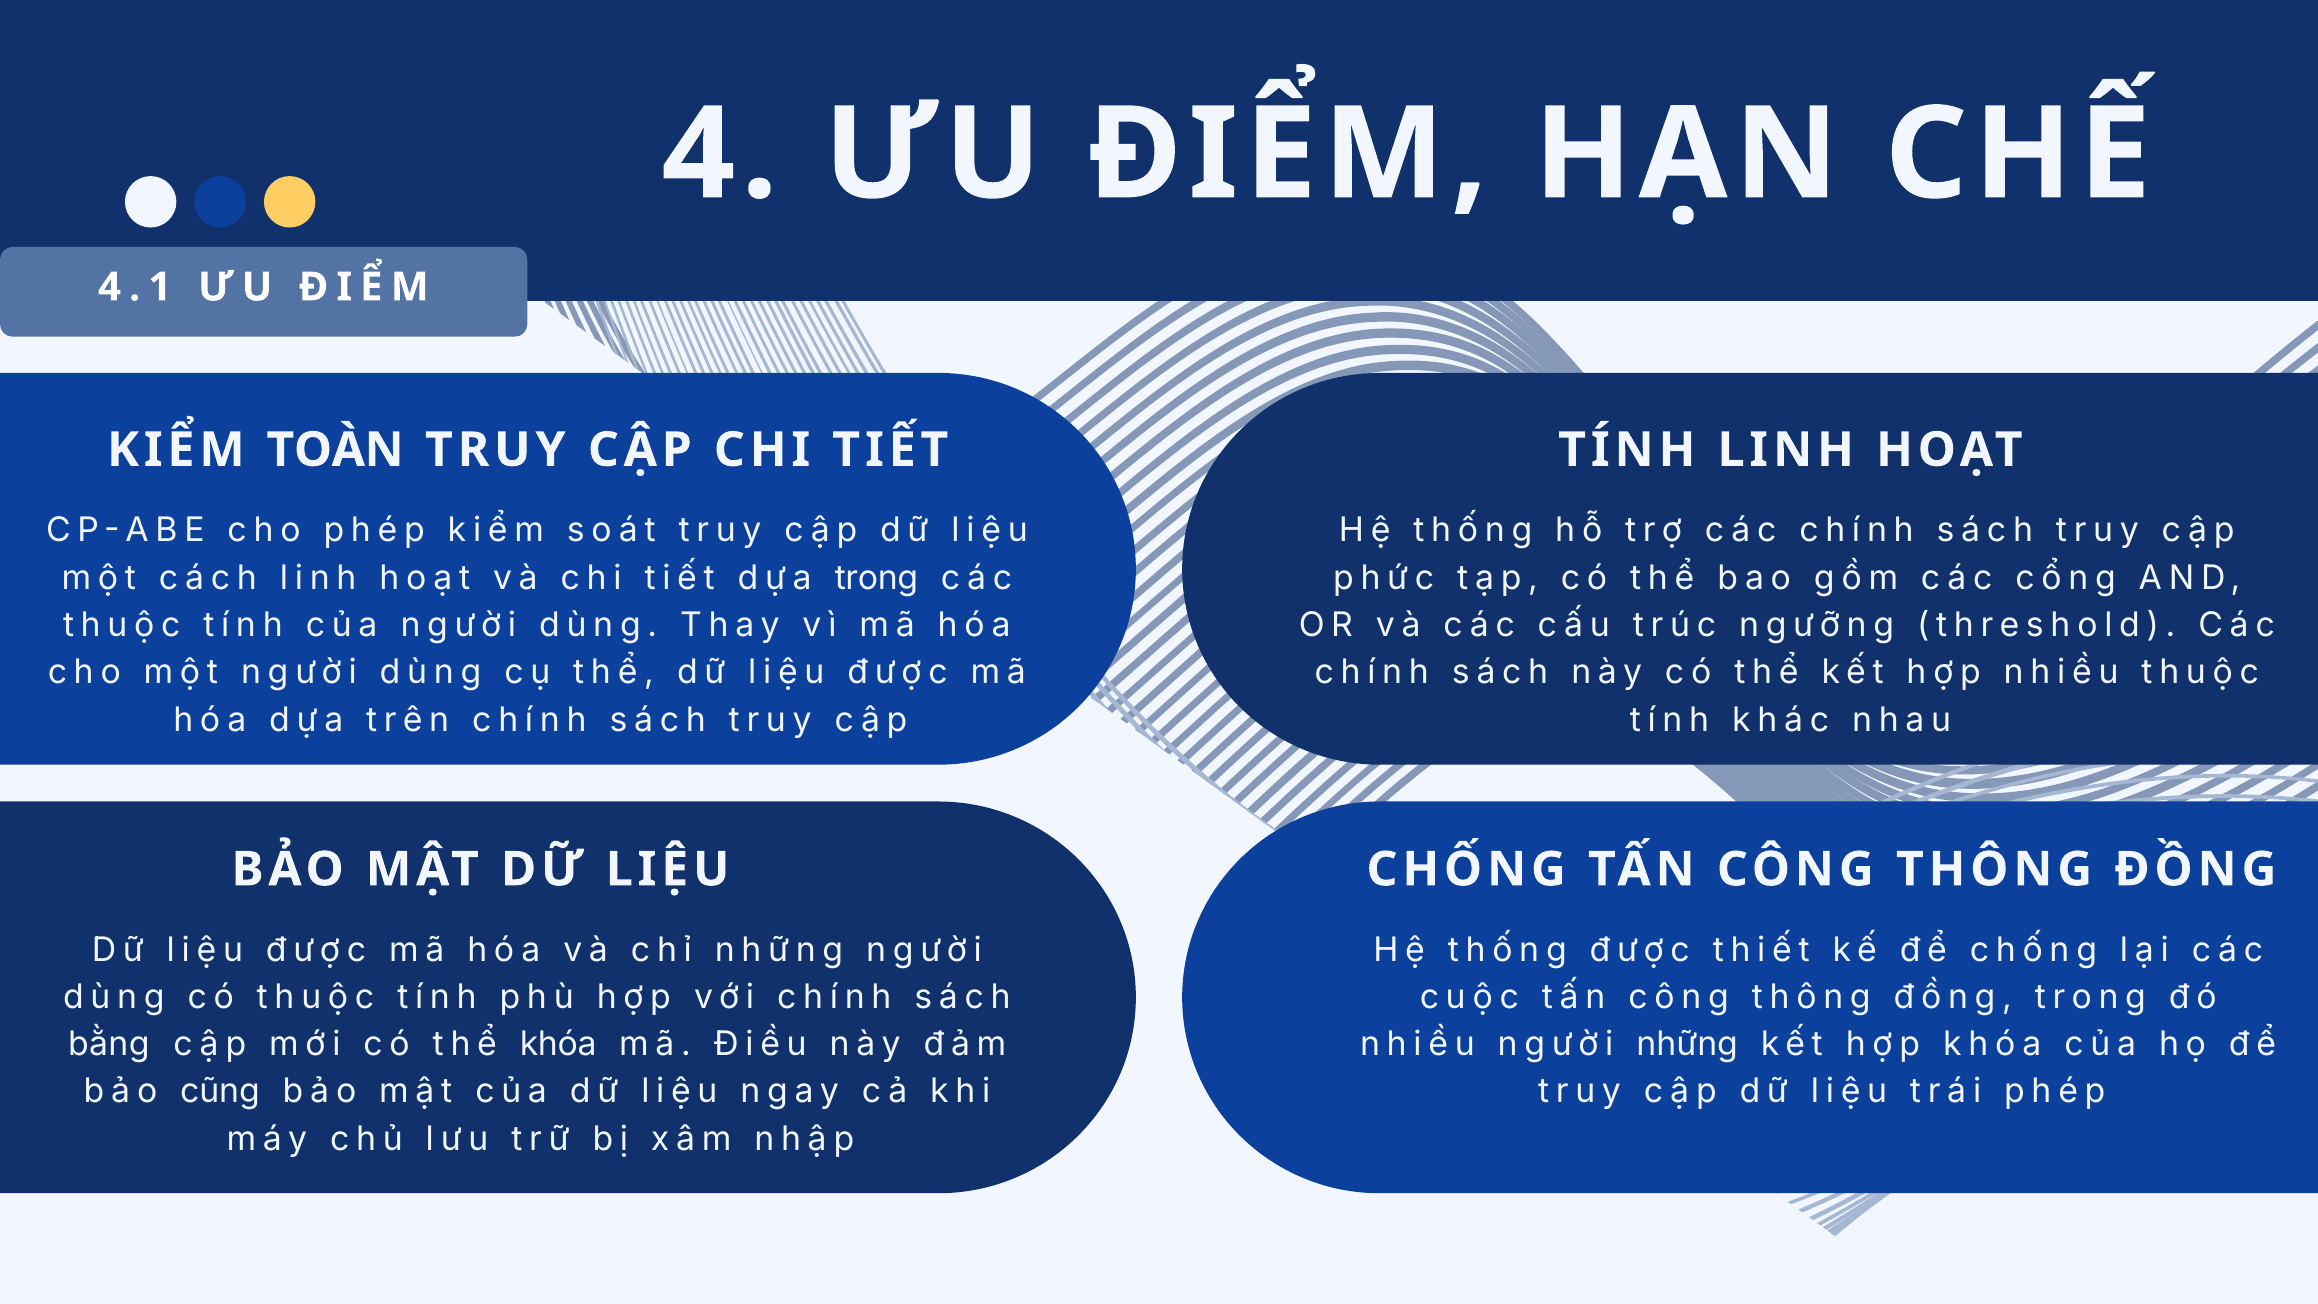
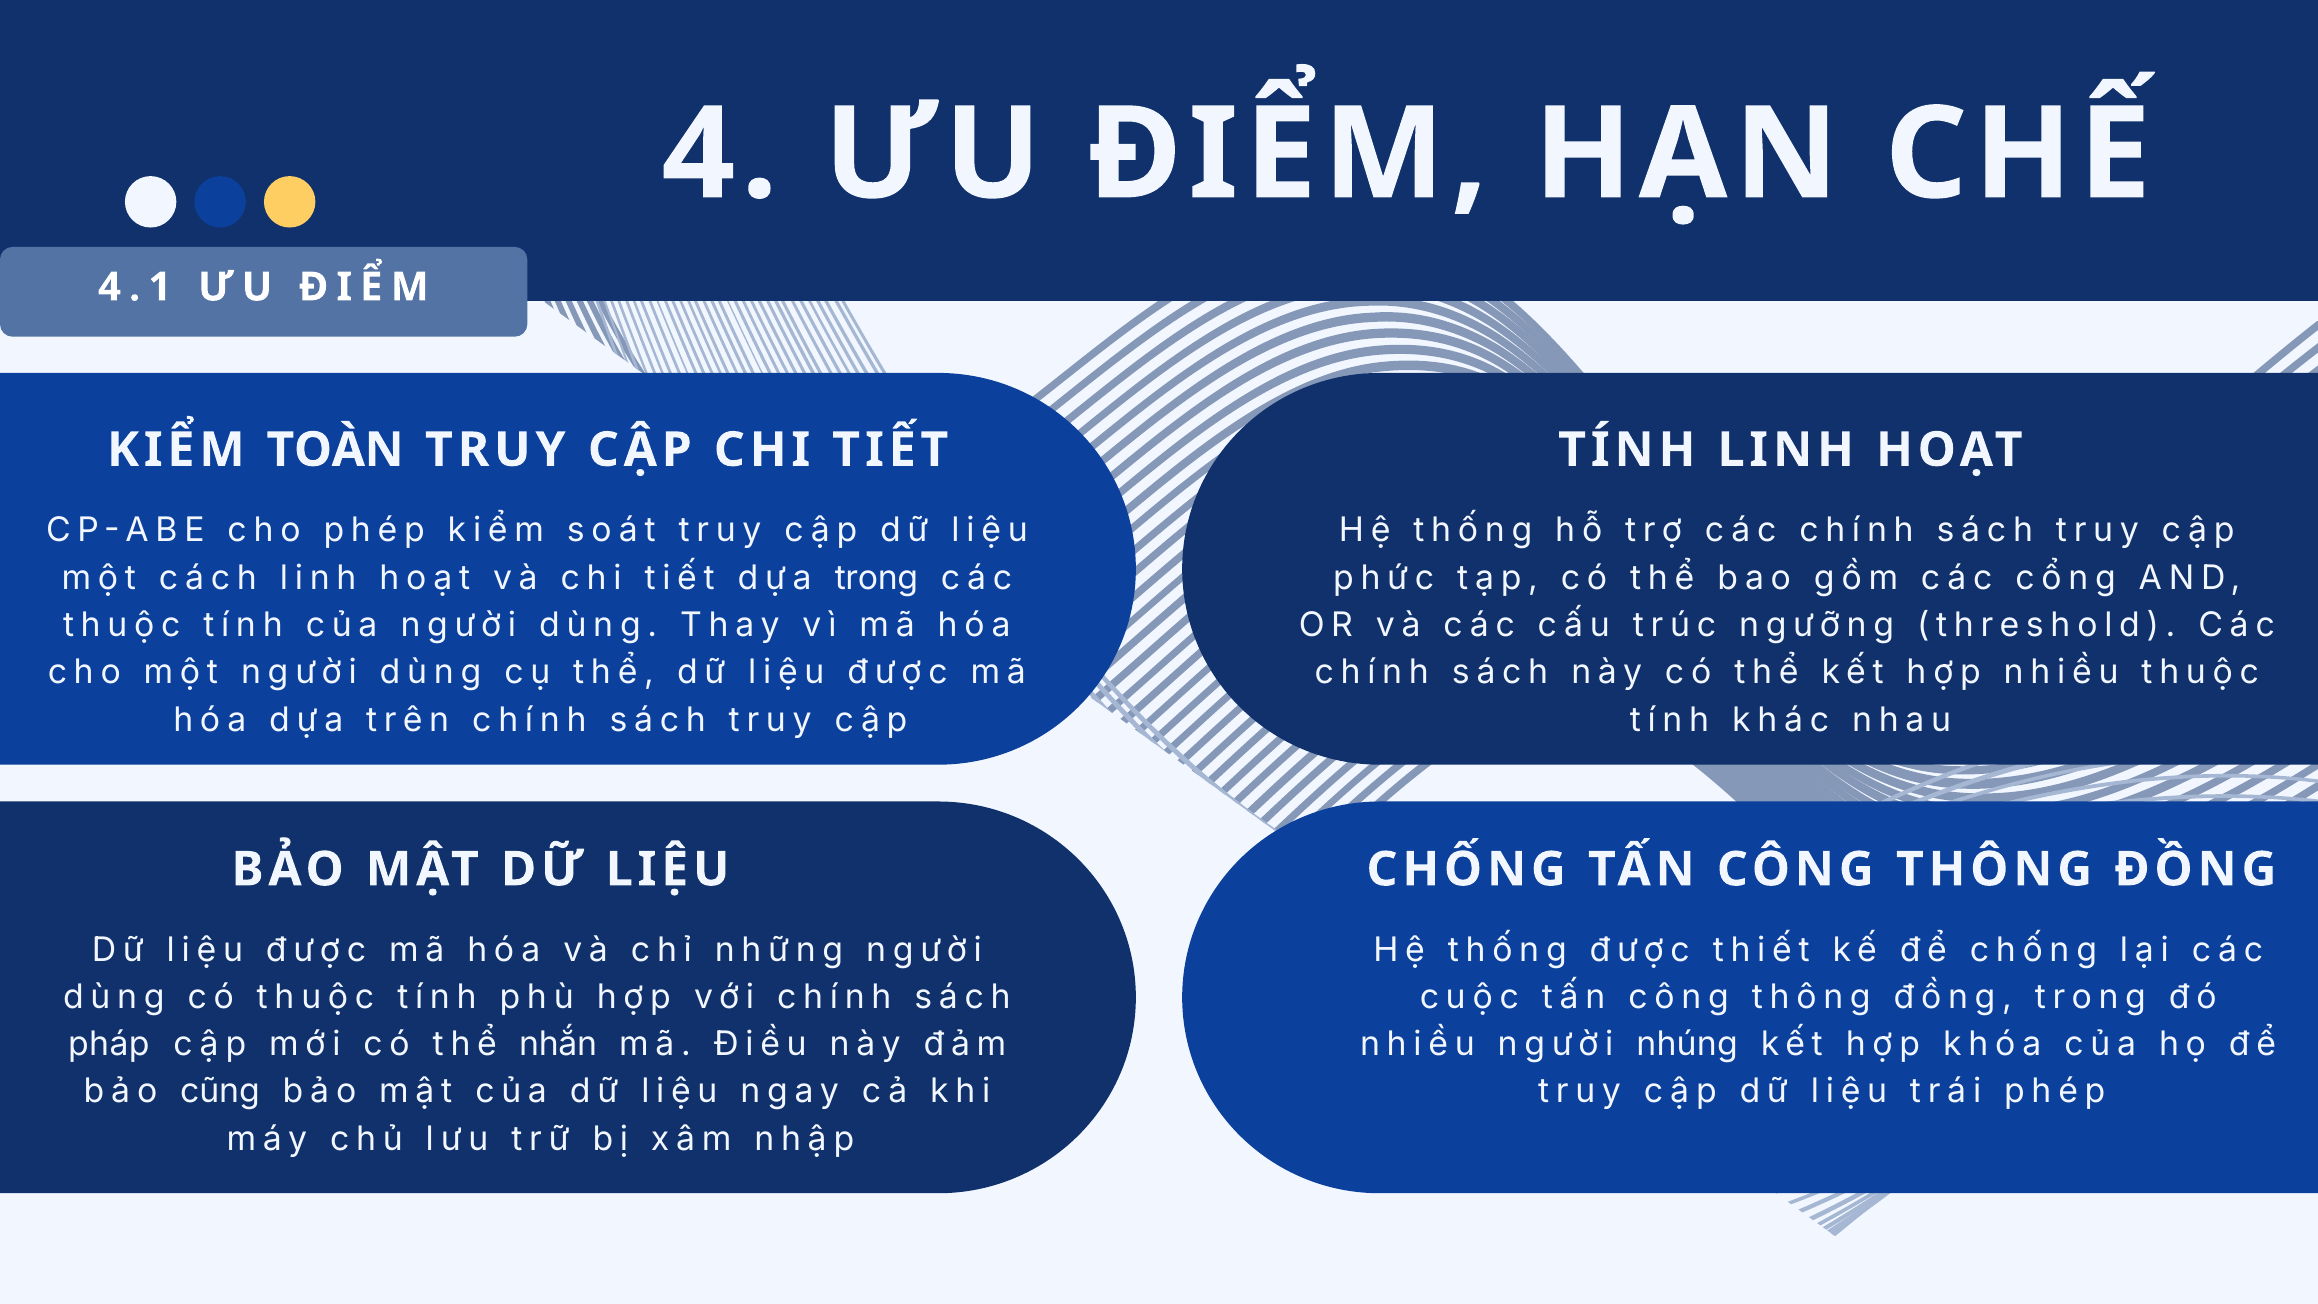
bằng: bằng -> pháp (109, 1044)
thể khóa: khóa -> nhắn (558, 1044)
người những: những -> nhúng (1687, 1044)
